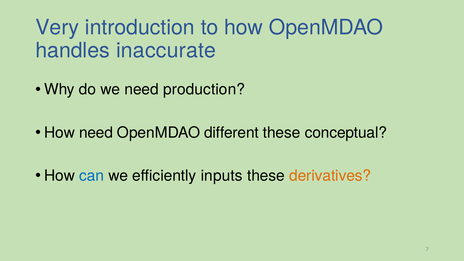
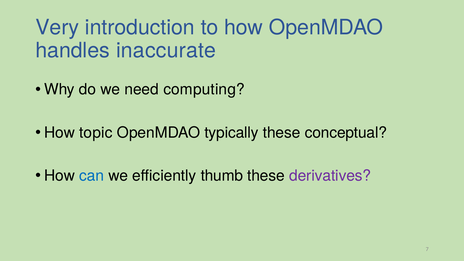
production: production -> computing (204, 90)
How need: need -> topic (96, 133)
different: different -> typically (231, 133)
inputs: inputs -> thumb (222, 176)
derivatives colour: orange -> purple (330, 176)
